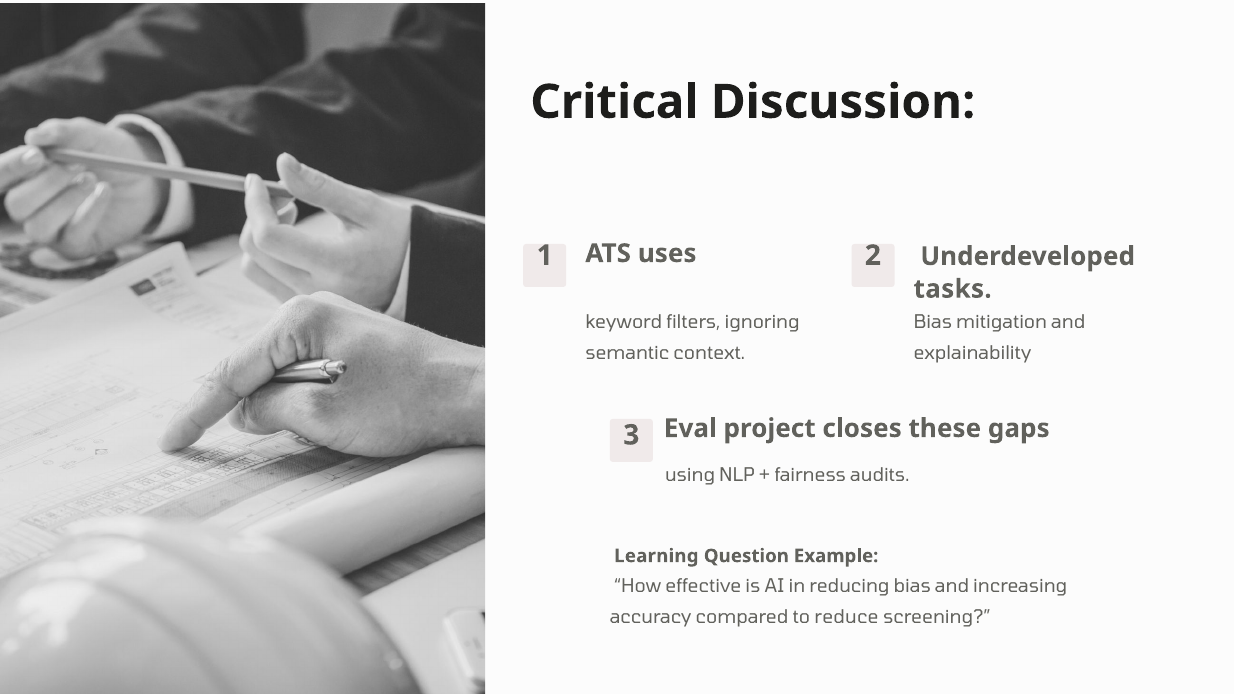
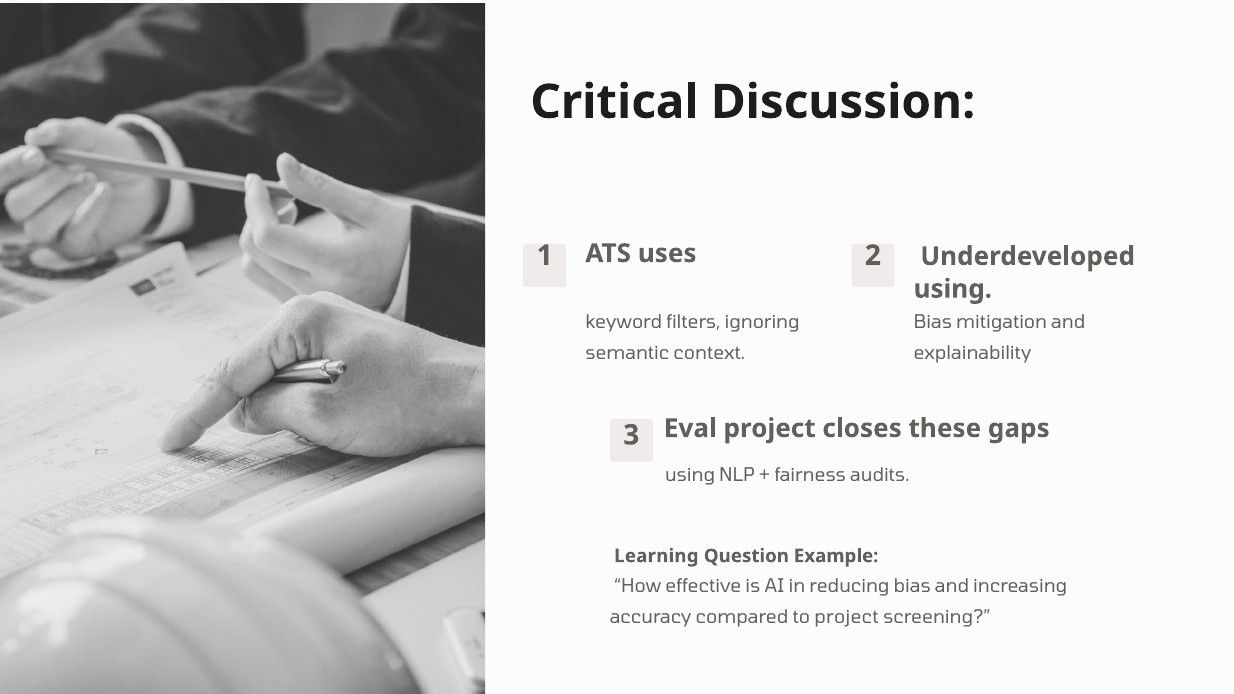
tasks: tasks -> using (953, 289)
to reduce: reduce -> project (847, 617)
